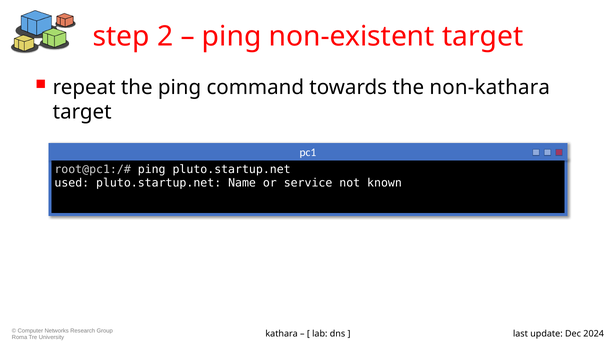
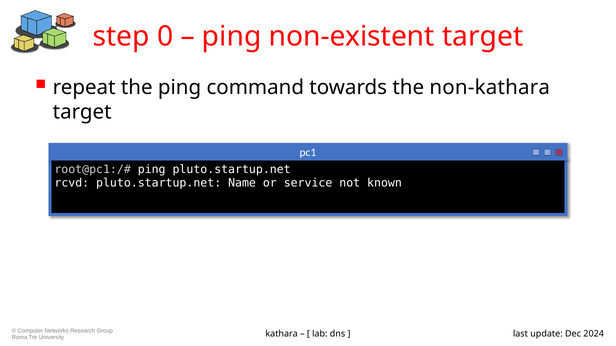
2: 2 -> 0 (165, 37)
used: used -> rcvd (72, 183)
